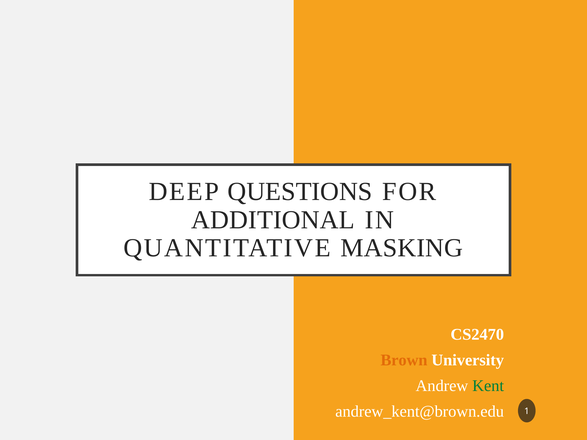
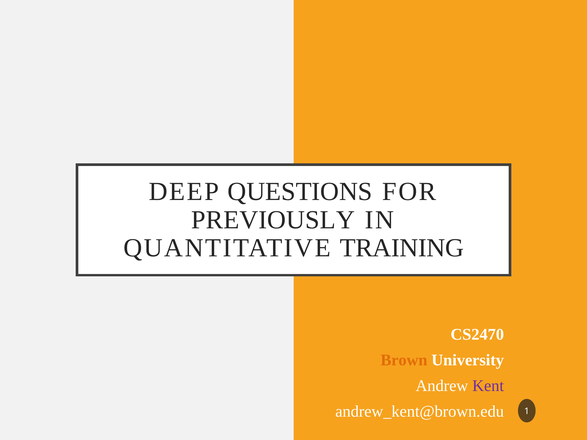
ADDITIONAL: ADDITIONAL -> PREVIOUSLY (273, 220)
MASKING: MASKING -> TRAINING (402, 248)
Kent colour: green -> purple (488, 386)
